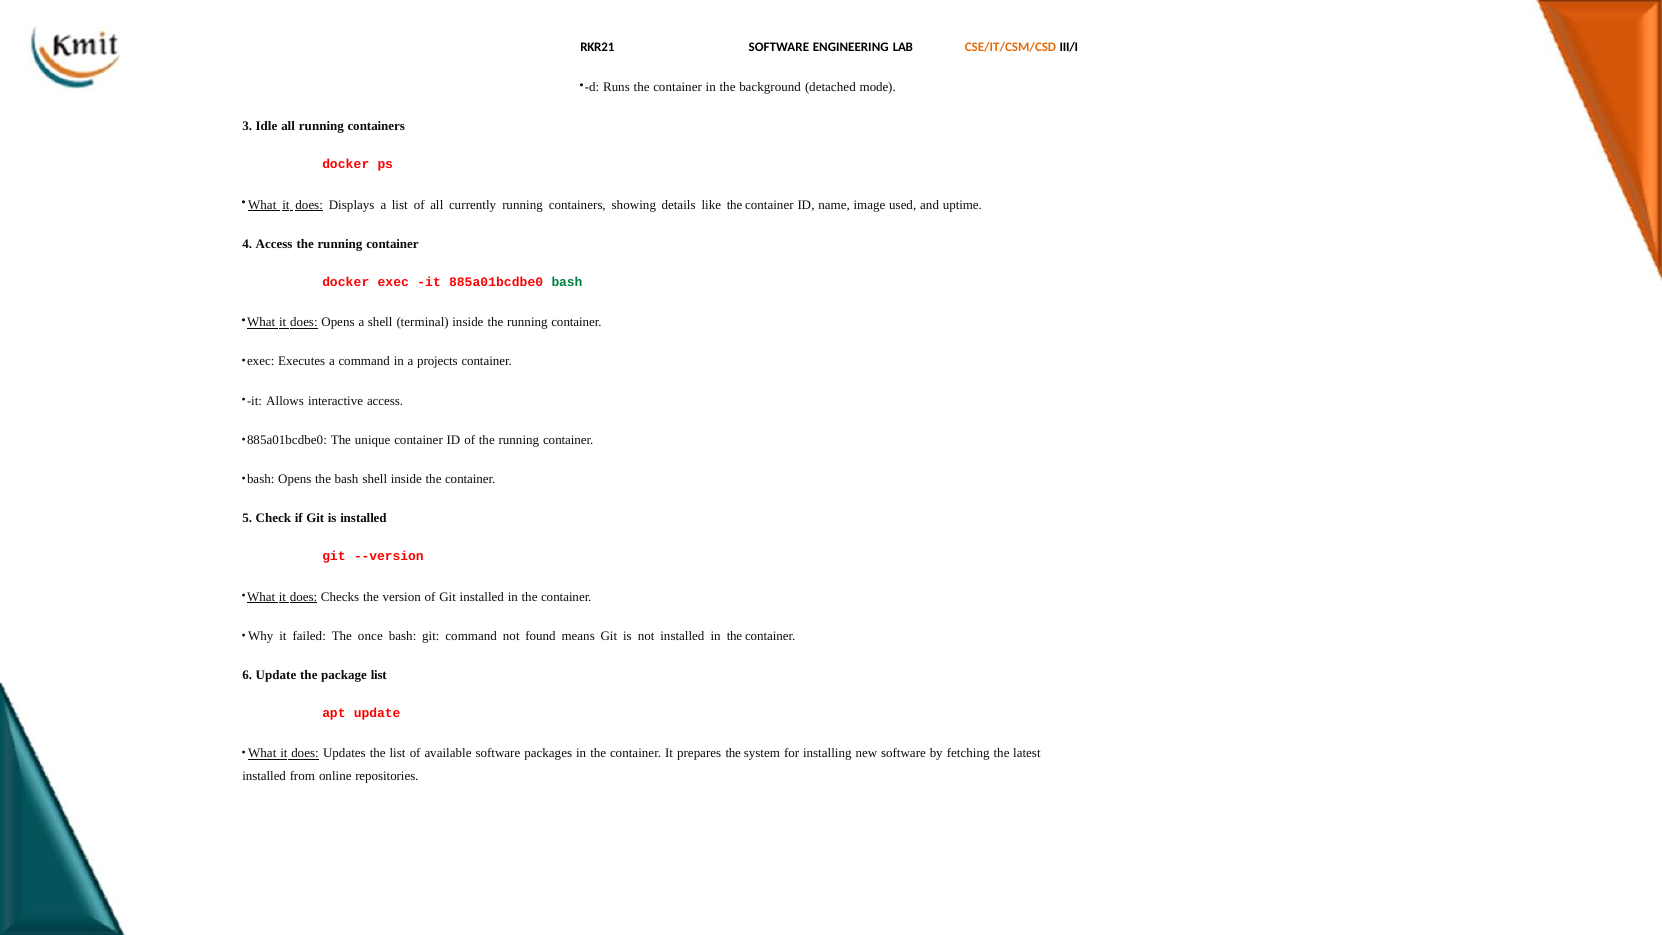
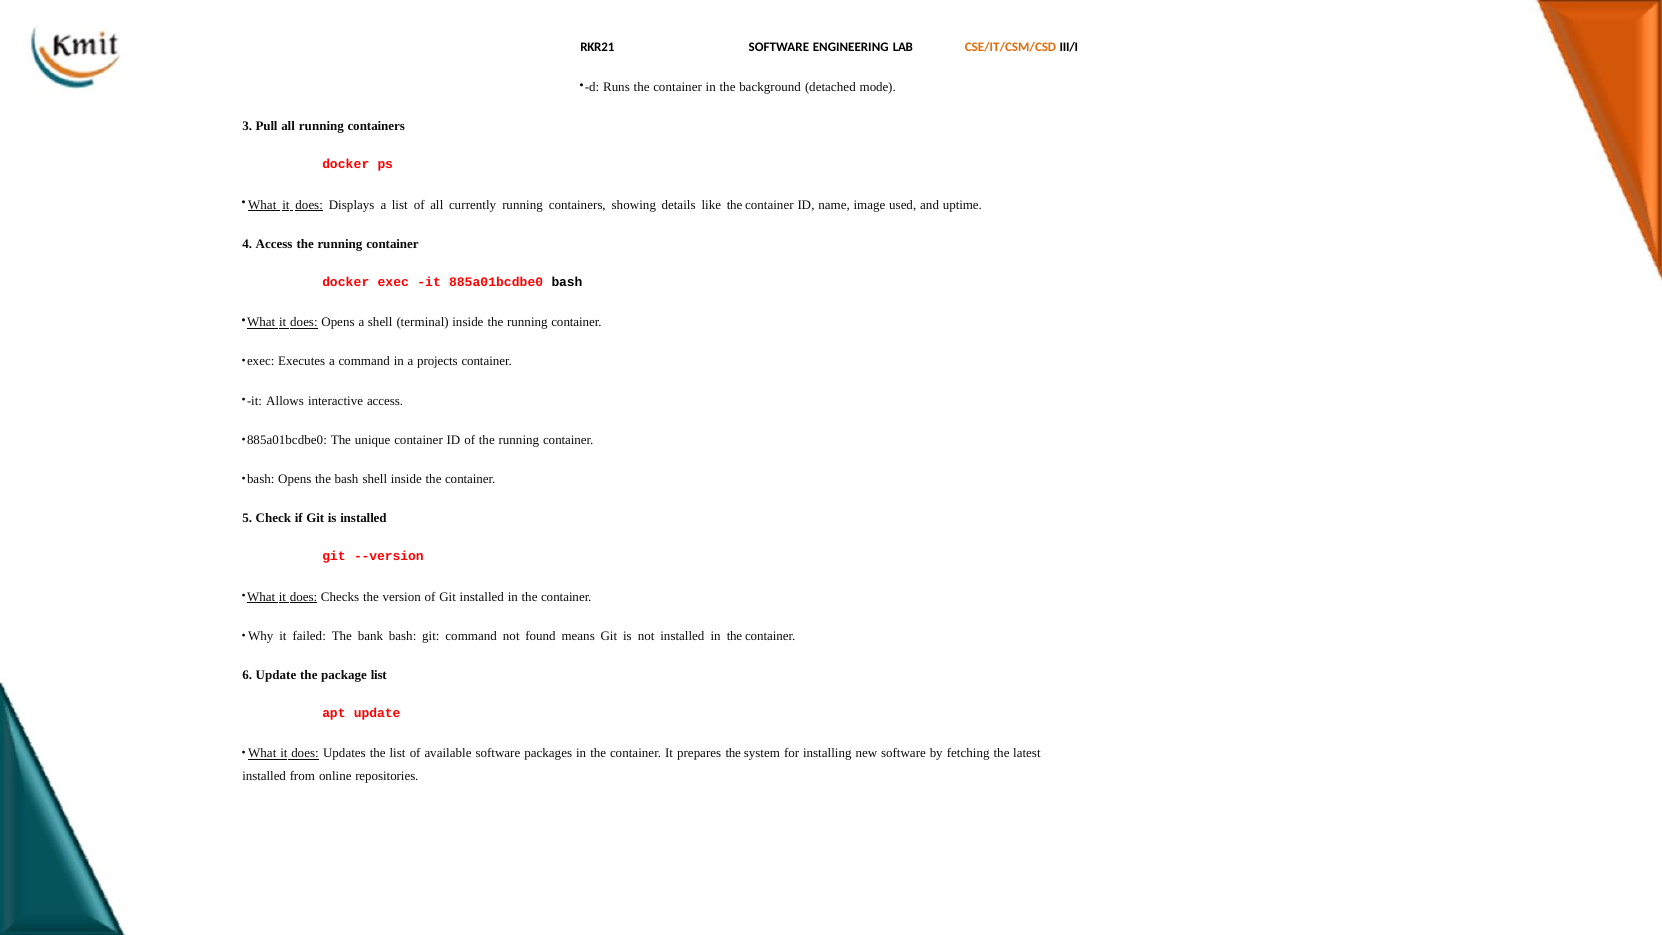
Idle: Idle -> Pull (267, 126)
bash colour: green -> black (567, 282)
once: once -> bank (370, 636)
